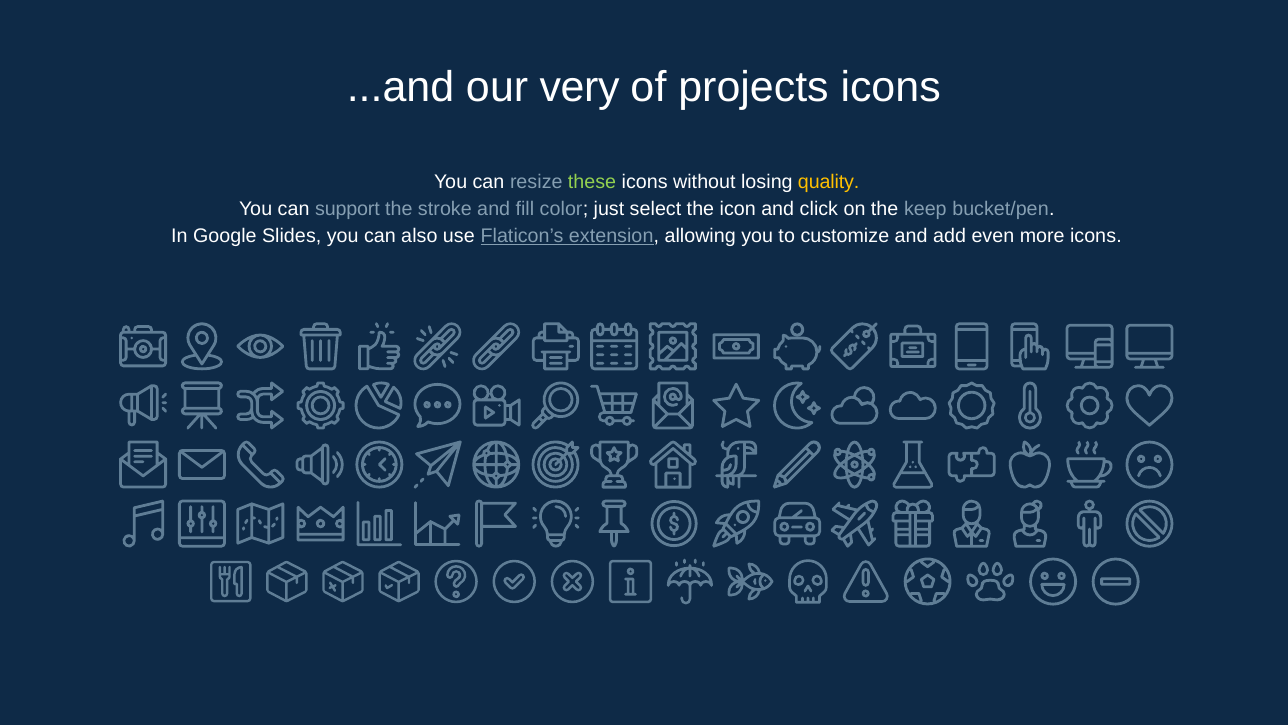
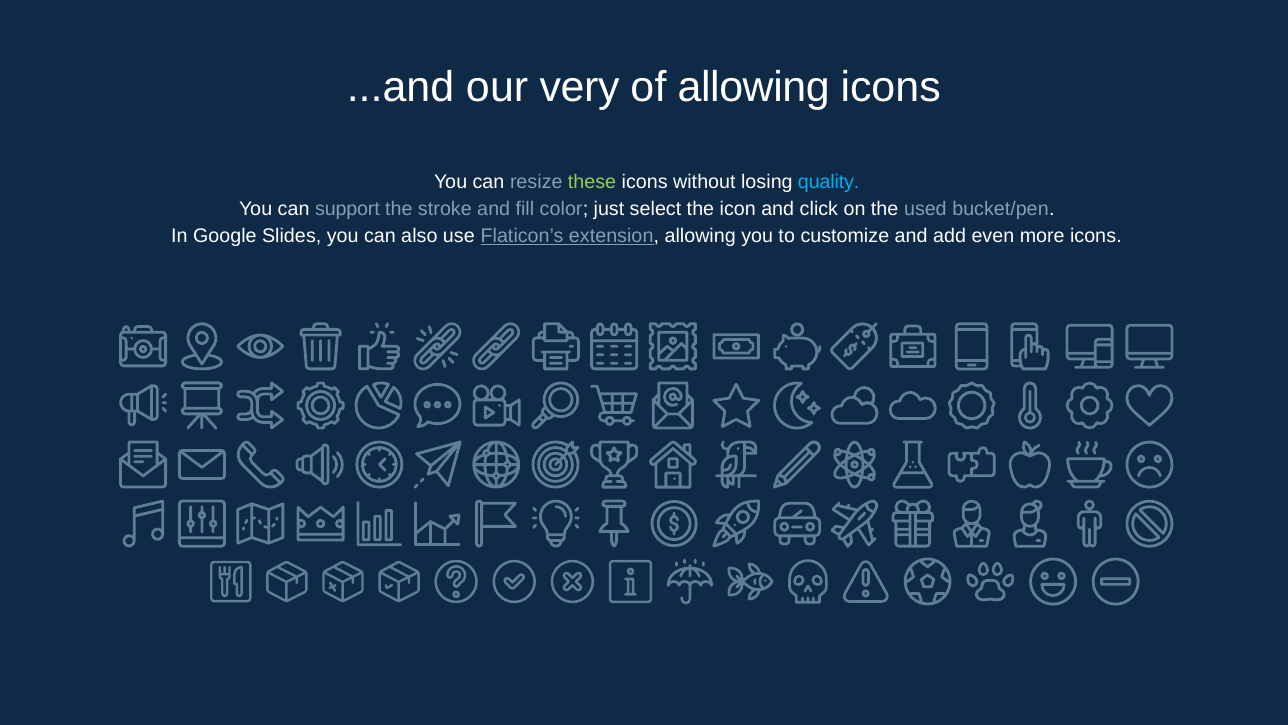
of projects: projects -> allowing (754, 87)
quality colour: yellow -> light blue (829, 182)
keep: keep -> used (925, 209)
